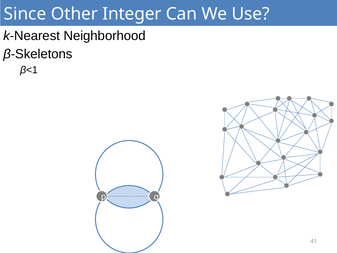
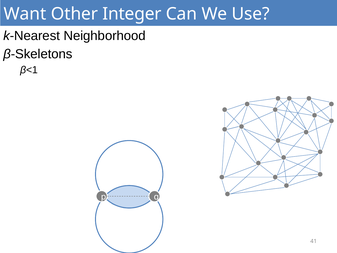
Since: Since -> Want (25, 14)
